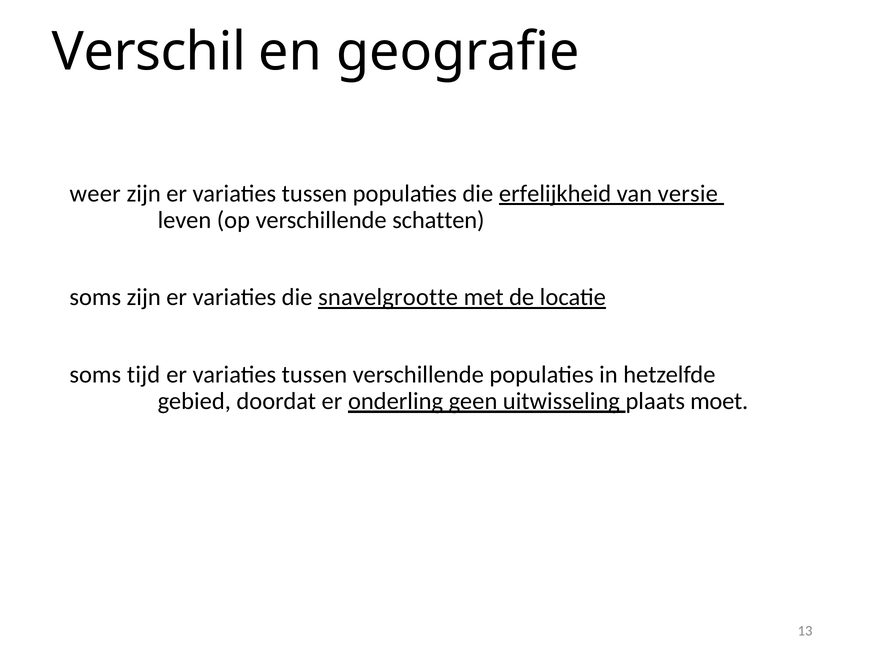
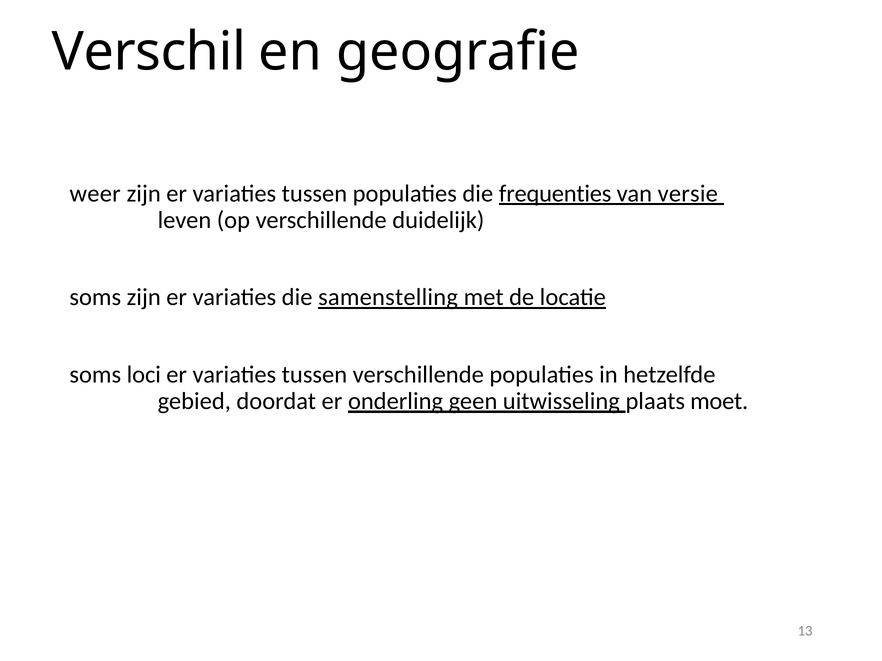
erfelijkheid: erfelijkheid -> frequenties (555, 194)
schatten: schatten -> duidelijk (438, 220)
snavelgrootte: snavelgrootte -> samenstelling (388, 298)
tijd: tijd -> loci (144, 375)
